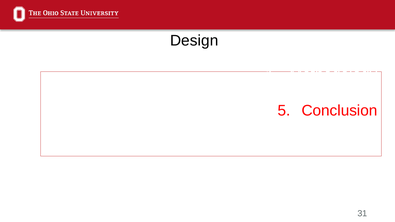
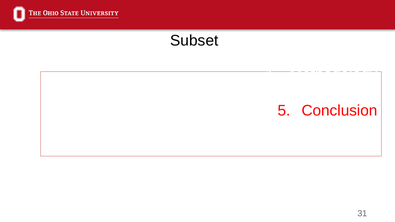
Design: Design -> Subset (194, 41)
